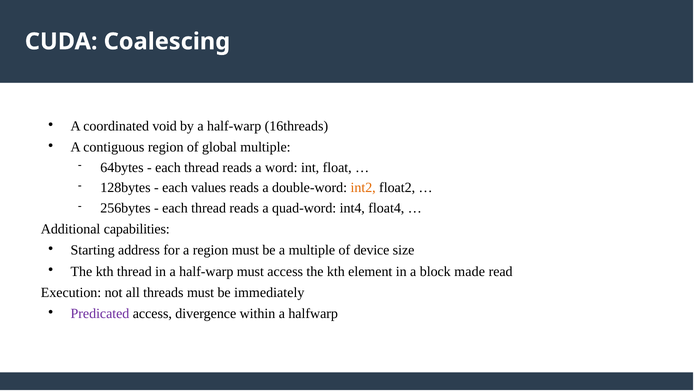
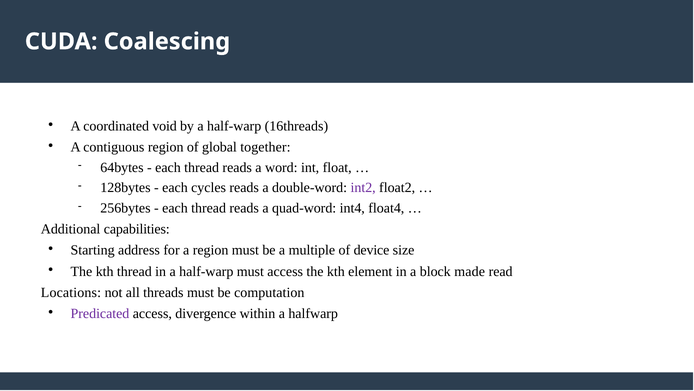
global multiple: multiple -> together (265, 147)
values: values -> cycles (209, 187)
int2 colour: orange -> purple (363, 187)
Execution: Execution -> Locations (71, 292)
immediately: immediately -> computation (269, 292)
